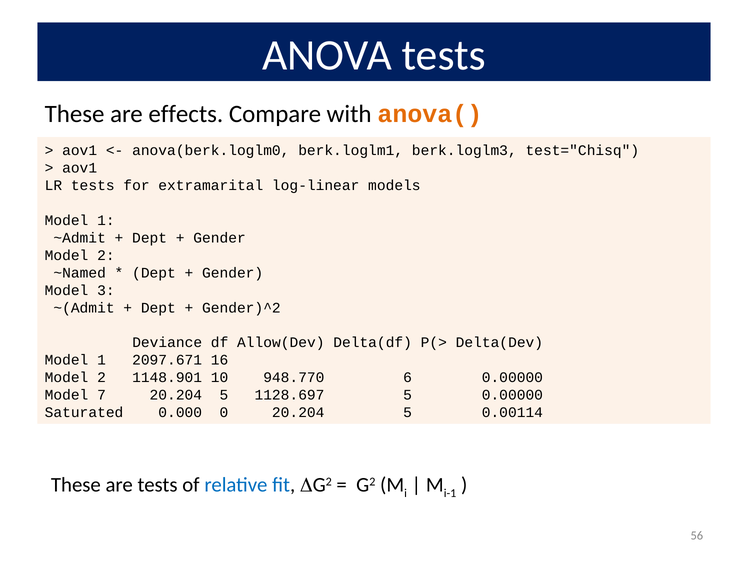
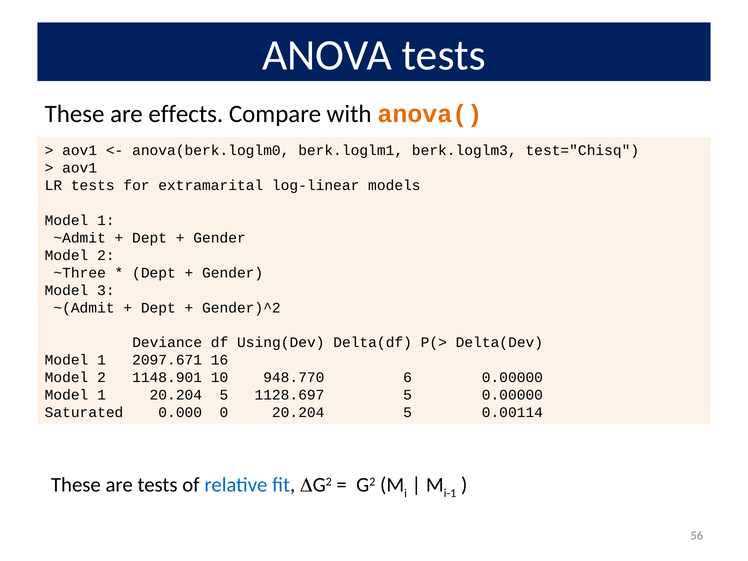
~Named: ~Named -> ~Three (80, 273)
Allow(Dev: Allow(Dev -> Using(Dev (281, 343)
7: 7 -> 1 (102, 395)
